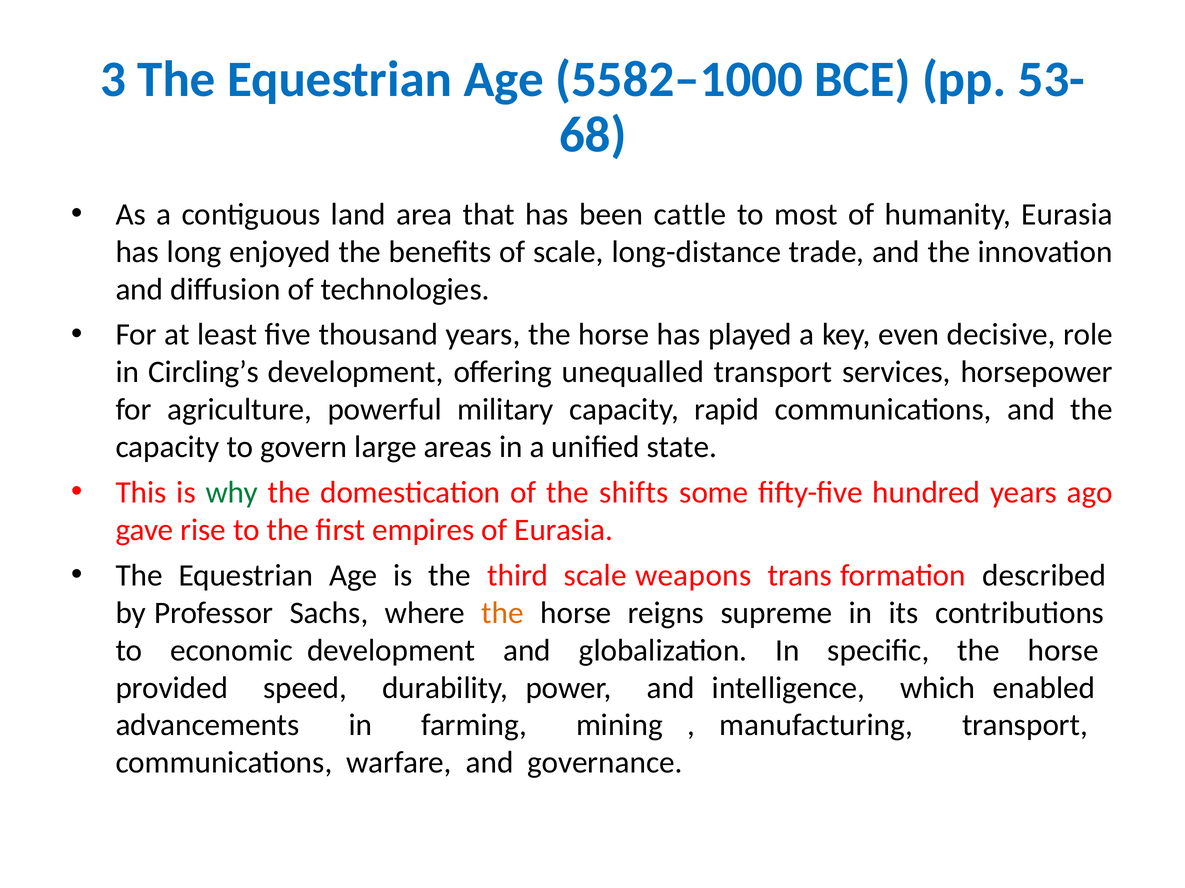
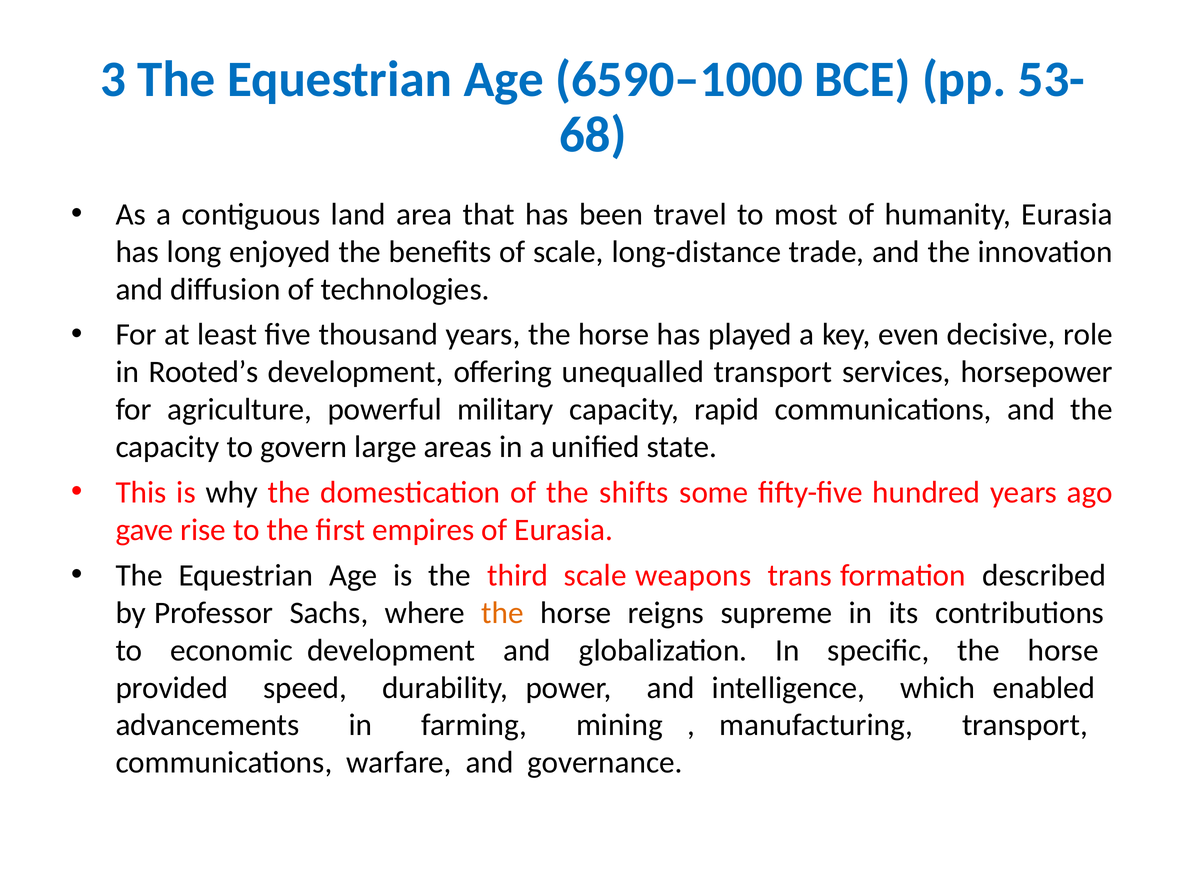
5582–1000: 5582–1000 -> 6590–1000 (679, 80)
cattle: cattle -> travel (690, 215)
Circling’s: Circling’s -> Rooted’s (204, 372)
why colour: green -> black (232, 493)
